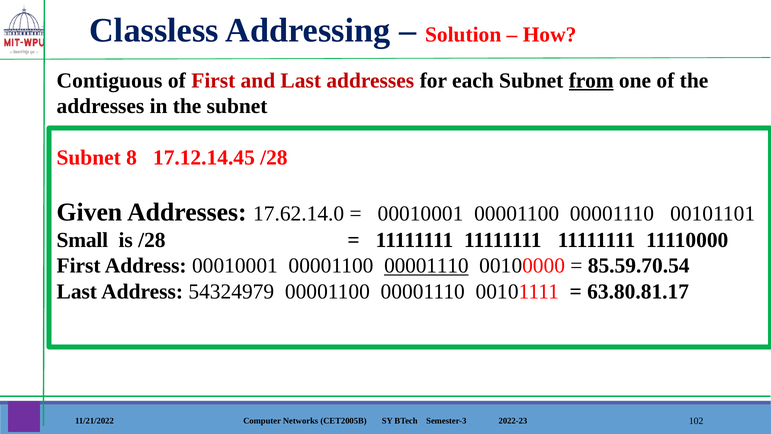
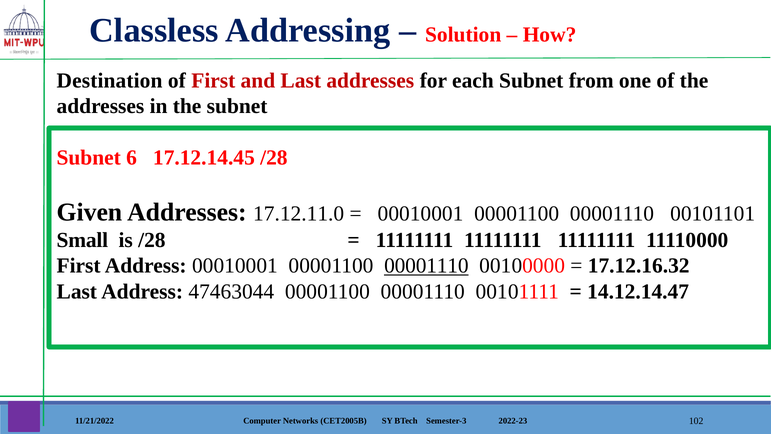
Contiguous: Contiguous -> Destination (110, 81)
from underline: present -> none (591, 81)
8: 8 -> 6 (132, 158)
17.62.14.0: 17.62.14.0 -> 17.12.11.0 (299, 213)
85.59.70.54: 85.59.70.54 -> 17.12.16.32 (639, 266)
54324979: 54324979 -> 47463044 (231, 291)
63.80.81.17: 63.80.81.17 -> 14.12.14.47 (638, 291)
